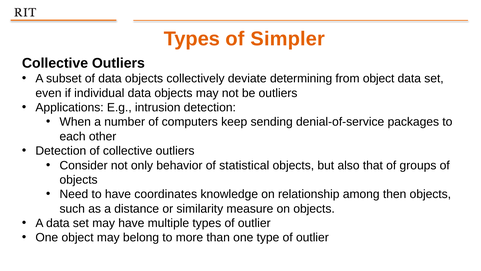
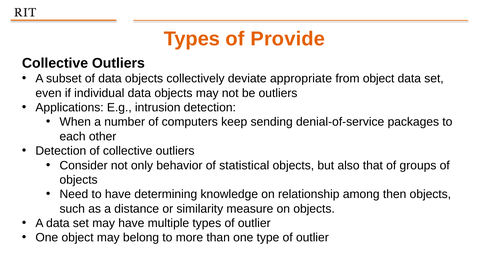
Simpler: Simpler -> Provide (288, 39)
determining: determining -> appropriate (301, 79)
coordinates: coordinates -> determining (166, 194)
